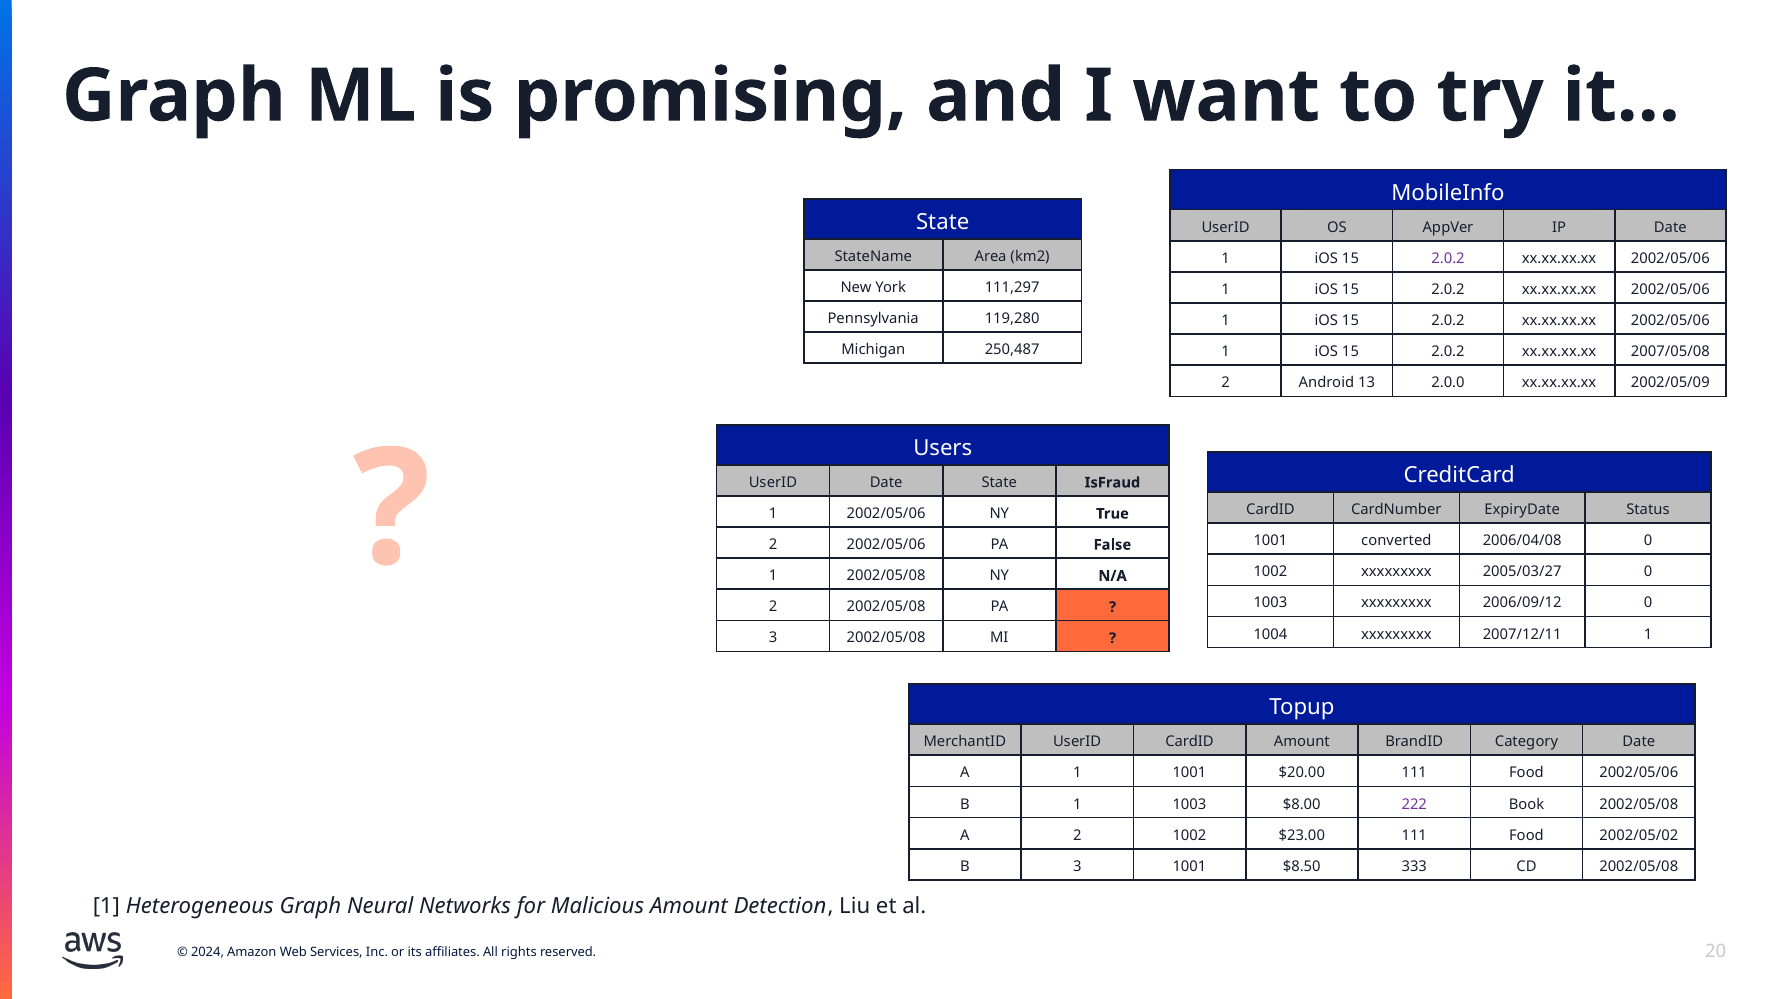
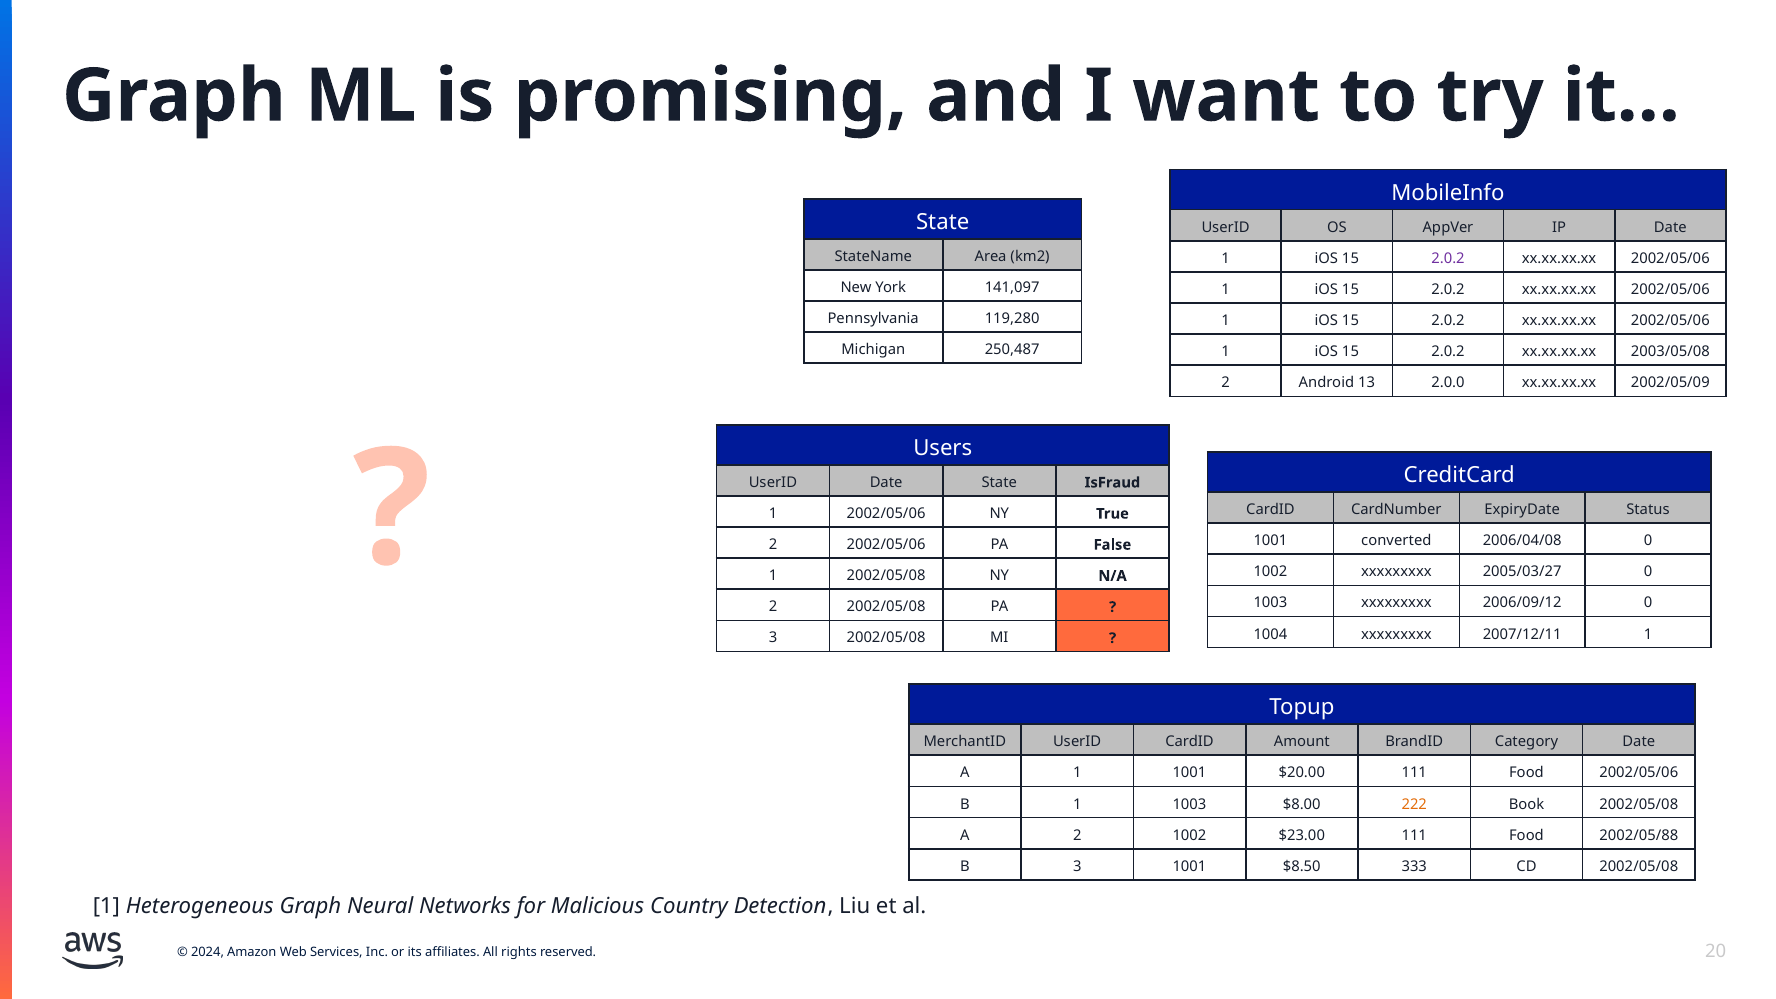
111,297: 111,297 -> 141,097 (1012, 288)
2007/05/08: 2007/05/08 -> 2003/05/08 (1670, 352)
222 colour: purple -> orange (1414, 804)
2002/05/02: 2002/05/02 -> 2002/05/88 (1639, 835)
Malicious Amount: Amount -> Country (689, 906)
